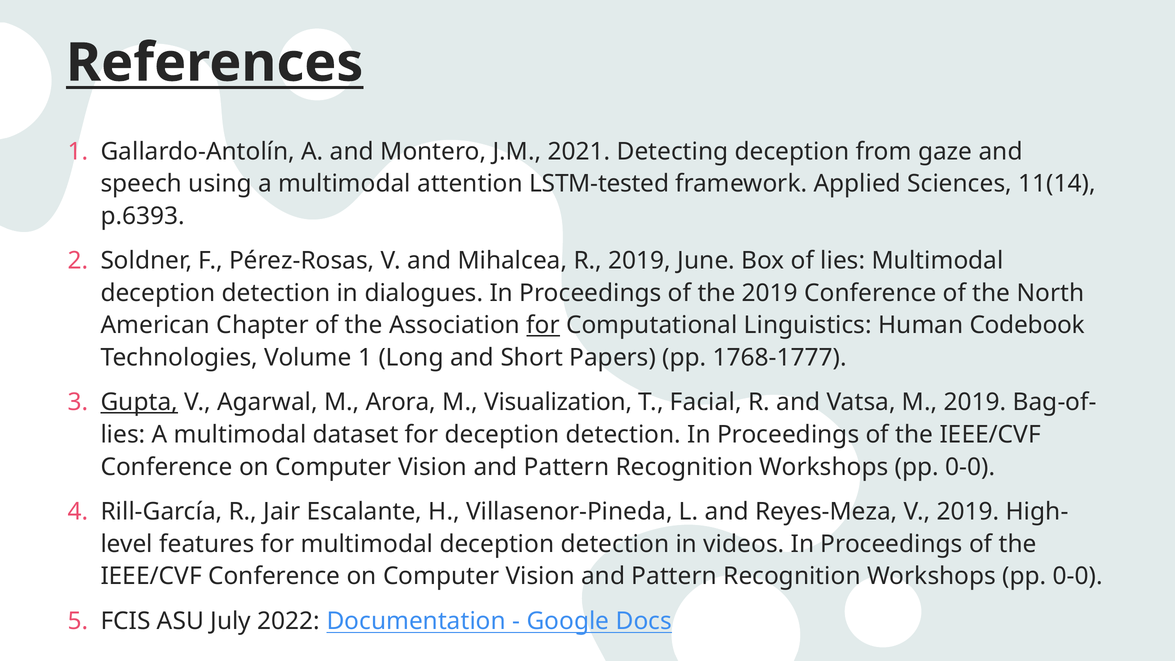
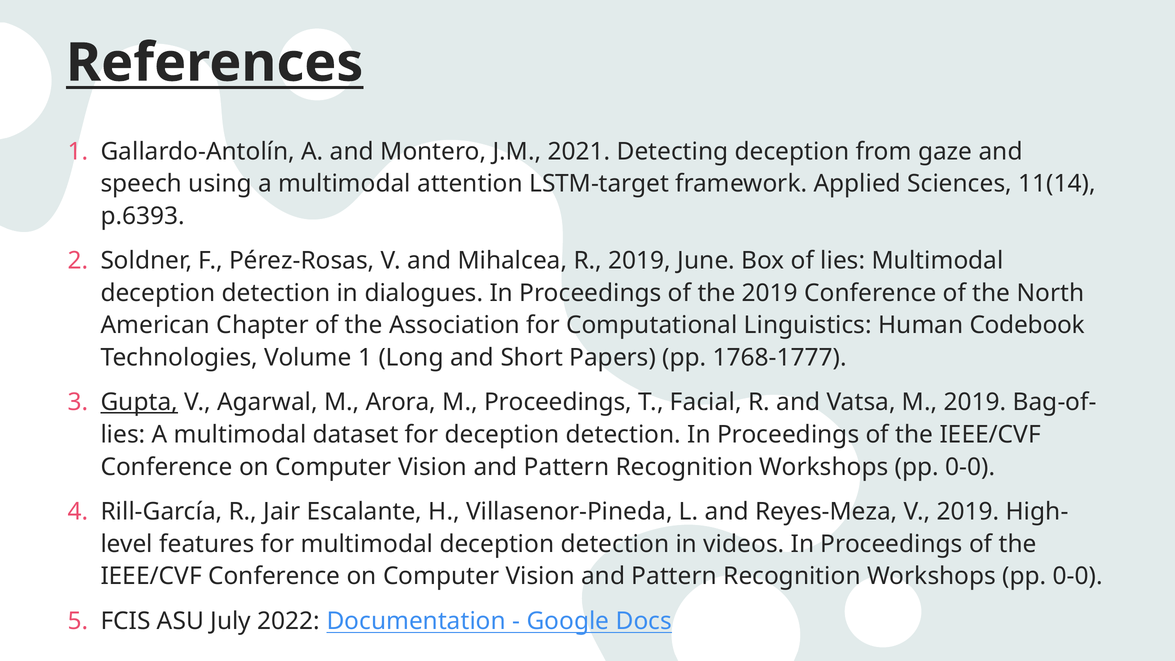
LSTM-tested: LSTM-tested -> LSTM-target (599, 184)
for underline: present -> none (543, 325)
M Visualization: Visualization -> Proceedings (558, 402)
